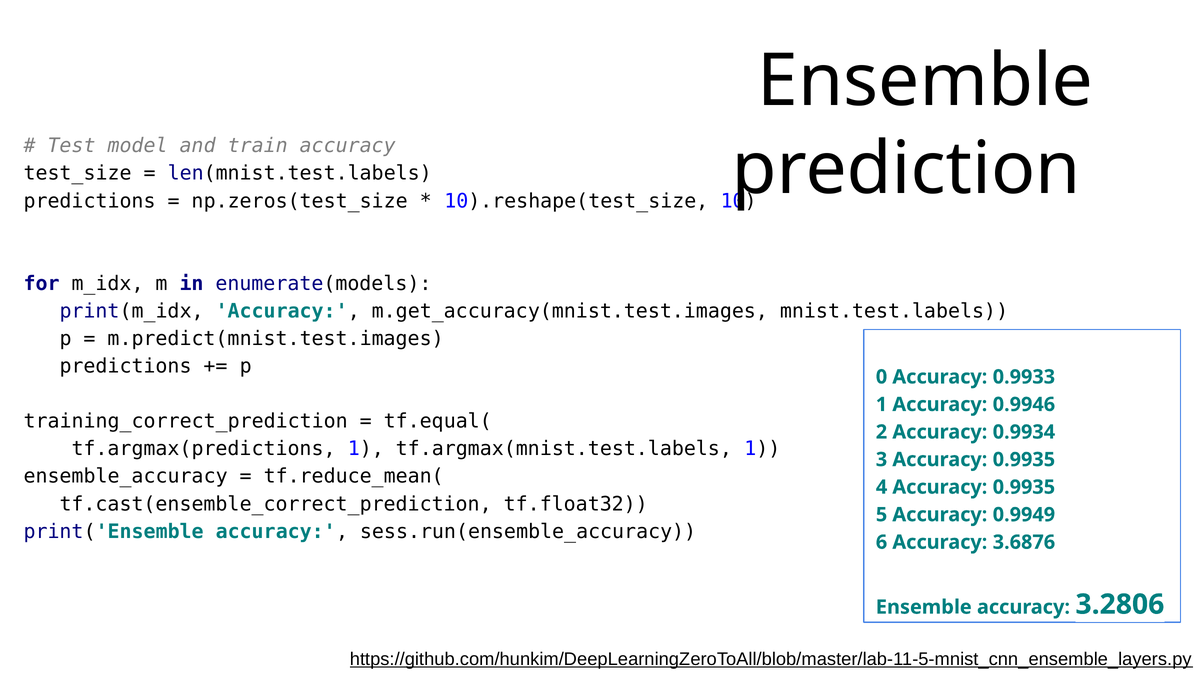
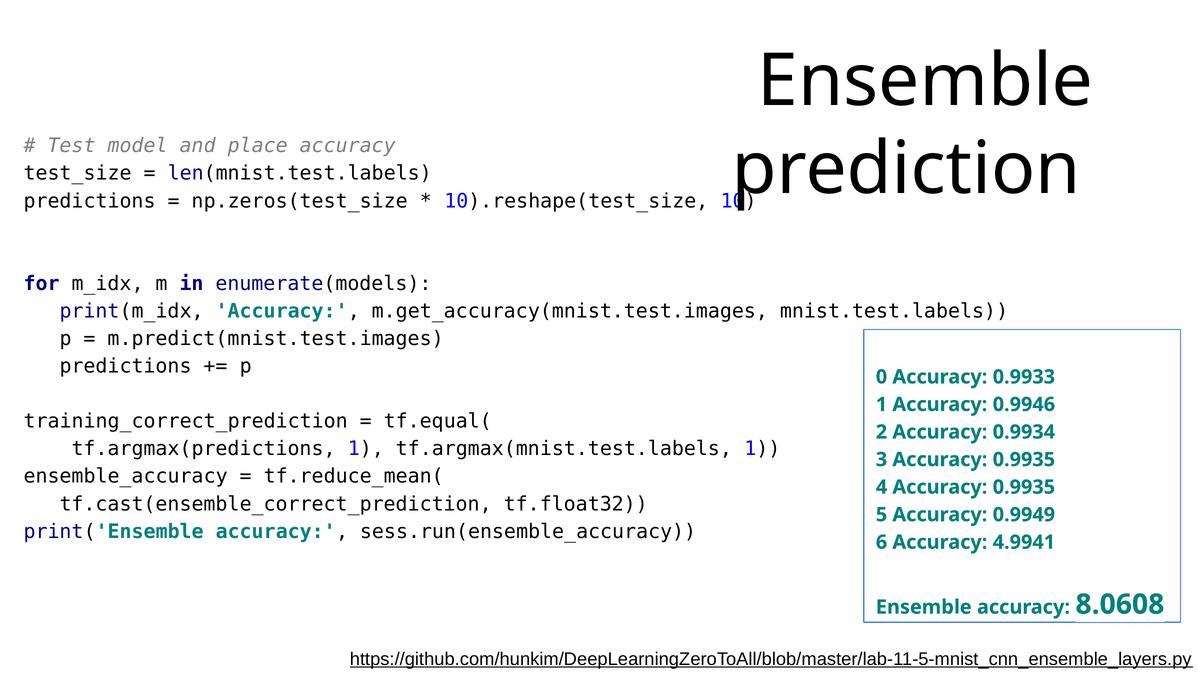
train: train -> place (258, 146)
3.6876: 3.6876 -> 4.9941 (1024, 542)
3.2806: 3.2806 -> 8.0608 (1120, 604)
